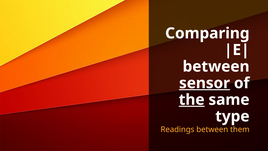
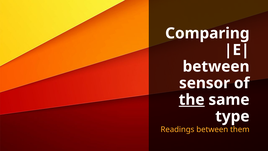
sensor underline: present -> none (205, 83)
